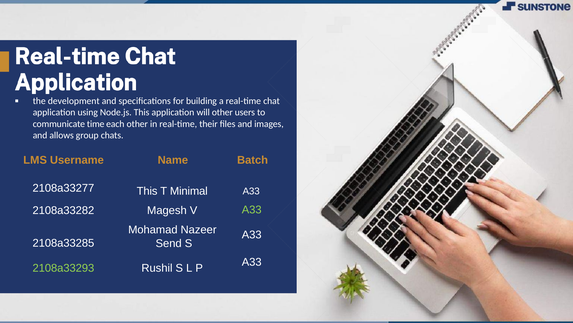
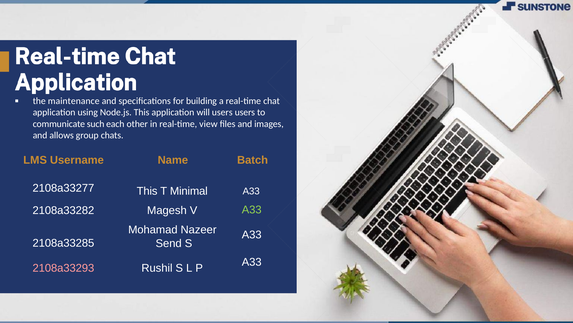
development: development -> maintenance (74, 101)
will other: other -> users (222, 112)
time: time -> such (96, 124)
their: their -> view (208, 124)
2108a33293 colour: light green -> pink (63, 268)
